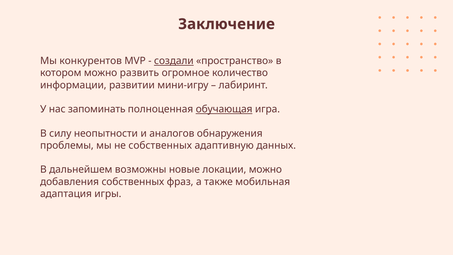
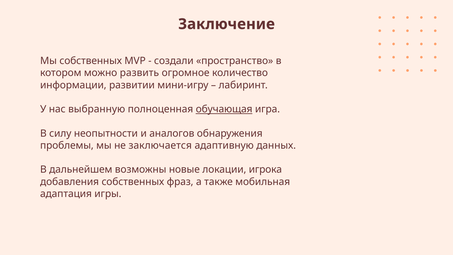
Мы конкурентов: конкурентов -> собственных (91, 61)
создали underline: present -> none (174, 61)
запоминать: запоминать -> выбранную (97, 109)
не собственных: собственных -> заключается (160, 145)
локации можно: можно -> игрока (265, 170)
